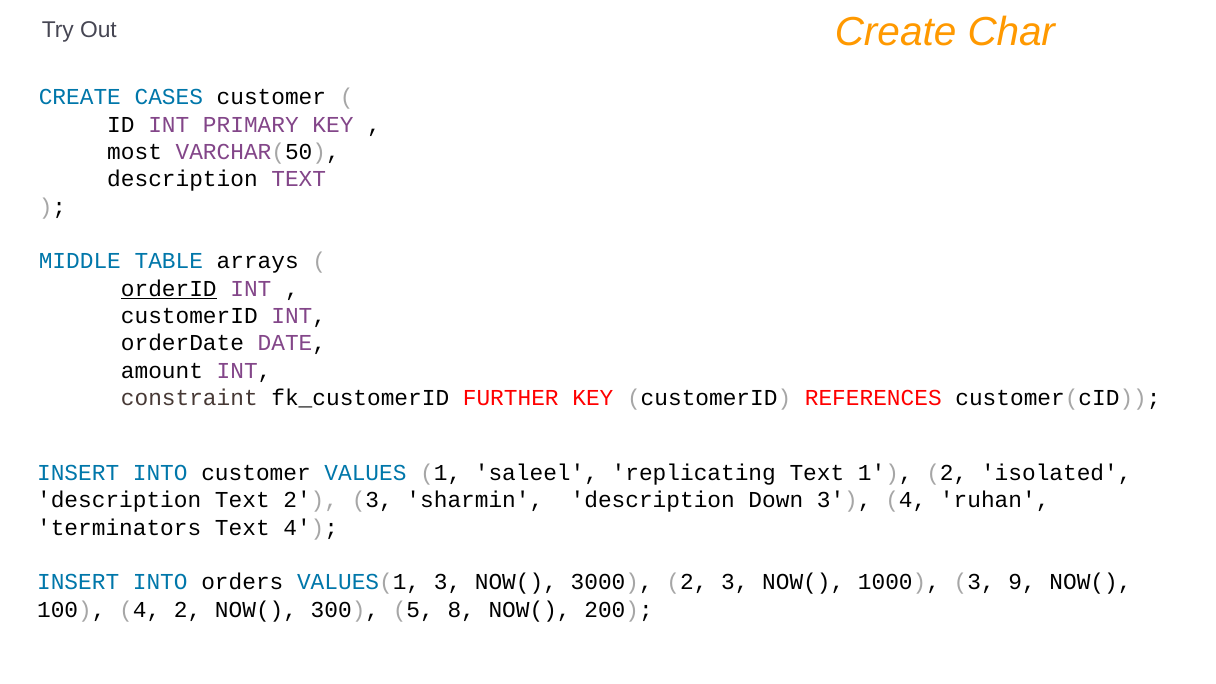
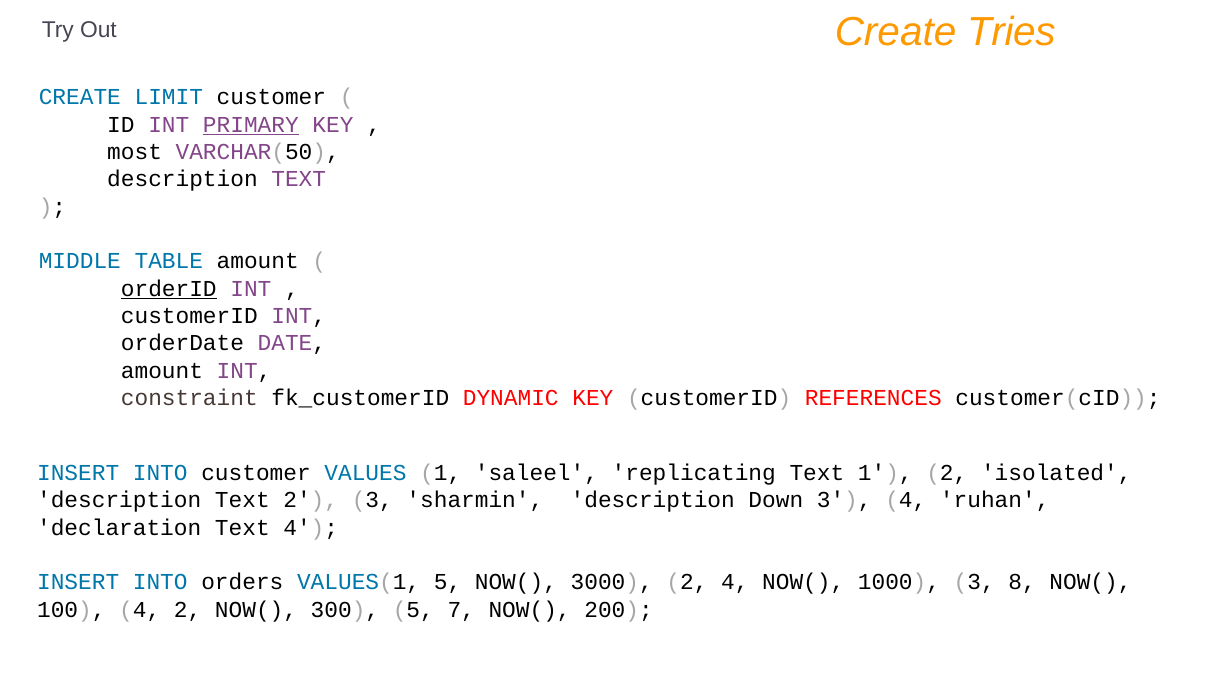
Char: Char -> Tries (1011, 32)
CASES: CASES -> LIMIT (169, 97)
PRIMARY underline: none -> present (251, 125)
TABLE arrays: arrays -> amount (258, 261)
FURTHER: FURTHER -> DYNAMIC (511, 398)
terminators: terminators -> declaration (119, 528)
VALUES(1 3: 3 -> 5 (448, 582)
3000 2 3: 3 -> 4 (735, 582)
9: 9 -> 8 (1022, 582)
8: 8 -> 7 (461, 610)
